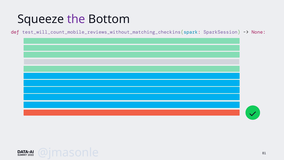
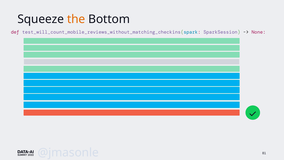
the colour: purple -> orange (76, 19)
